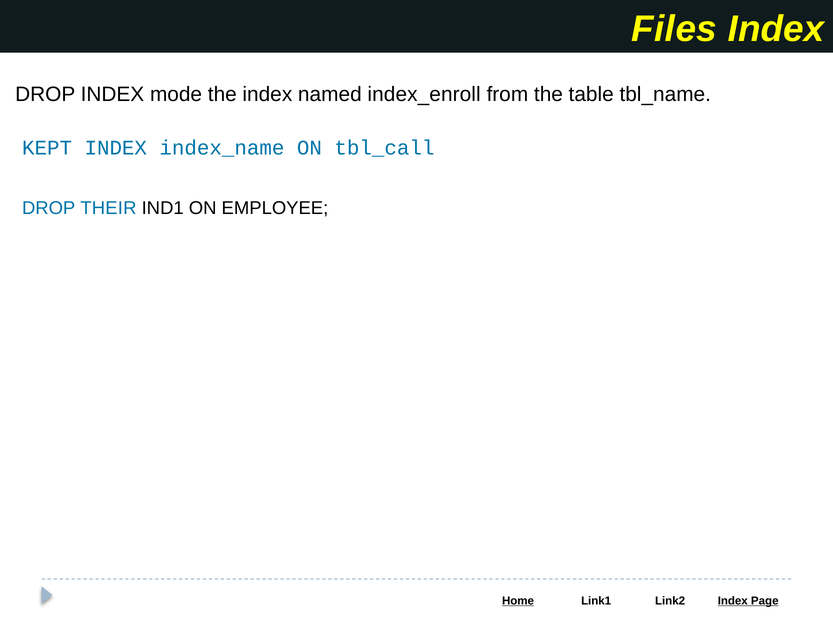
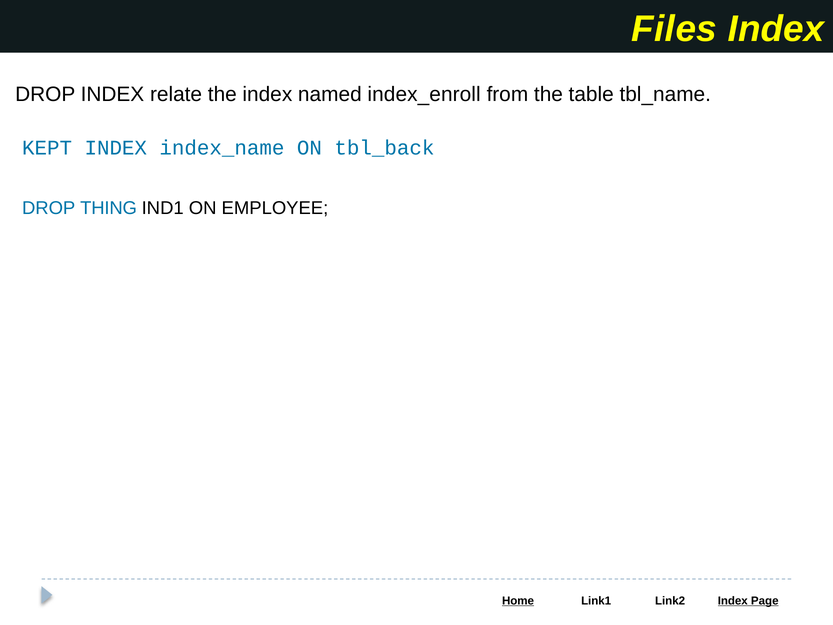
mode: mode -> relate (176, 94)
tbl_call: tbl_call -> tbl_back (384, 148)
THEIR: THEIR -> THING (109, 208)
